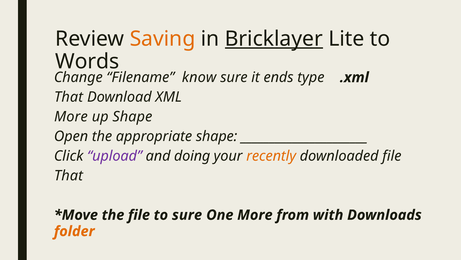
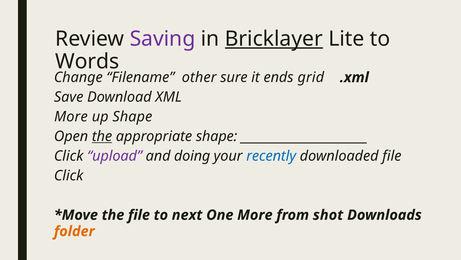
Saving colour: orange -> purple (163, 39)
know: know -> other (199, 77)
type: type -> grid (311, 77)
That: That -> Save (69, 97)
the underline: none -> present (102, 136)
recently colour: orange -> blue (271, 156)
That: That -> Click (69, 175)
to sure: sure -> next (187, 214)
with: with -> shot (328, 214)
